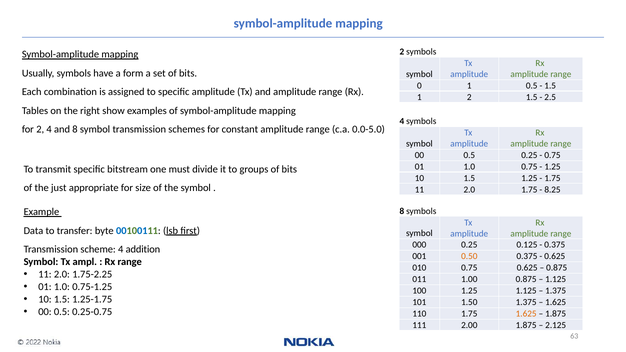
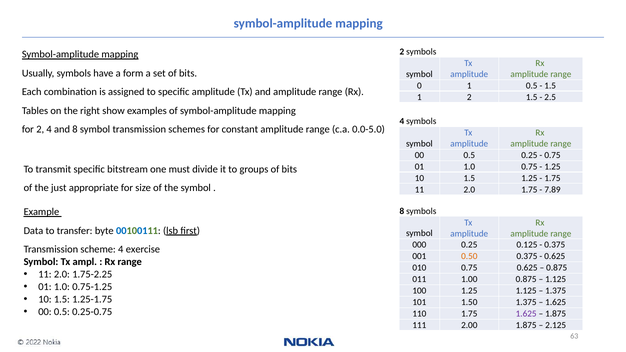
8.25: 8.25 -> 7.89 (552, 190)
addition: addition -> exercise (143, 249)
1.625 colour: orange -> purple (526, 314)
